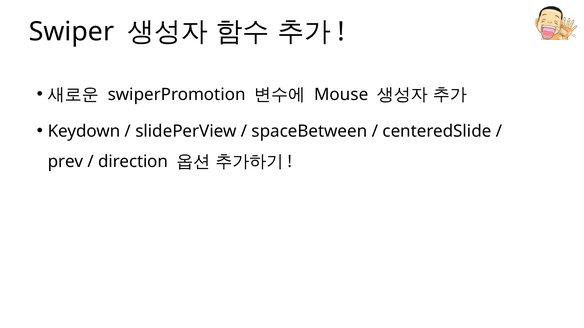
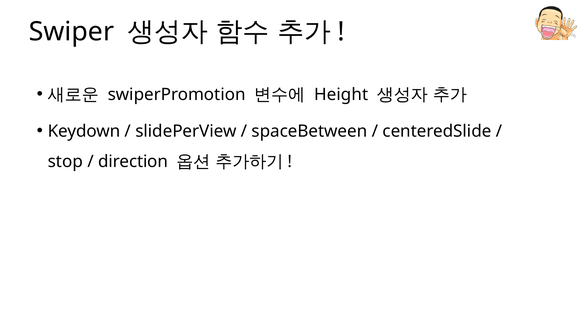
Mouse: Mouse -> Height (341, 95)
prev: prev -> stop (65, 162)
